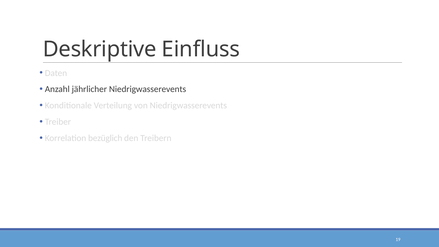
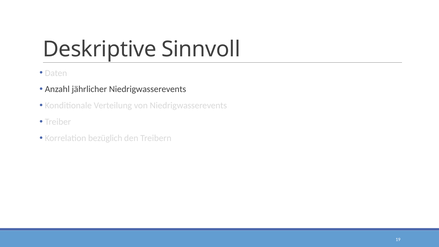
Einfluss: Einfluss -> Sinnvoll (201, 49)
